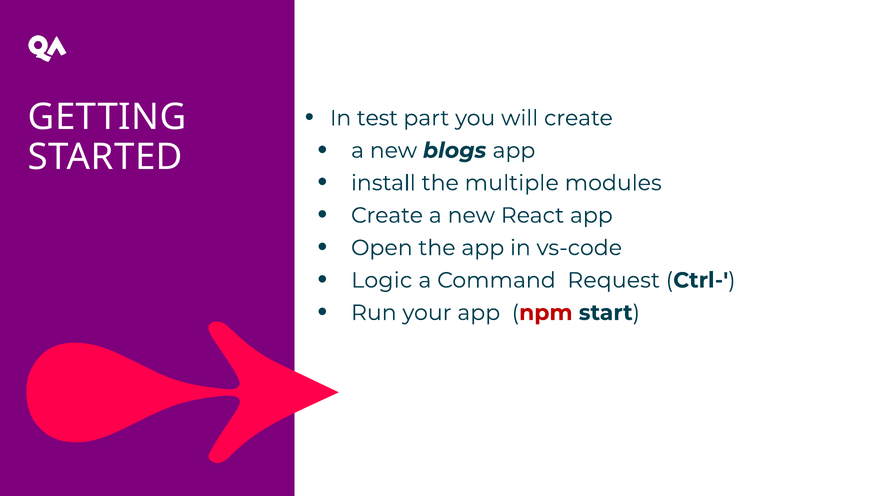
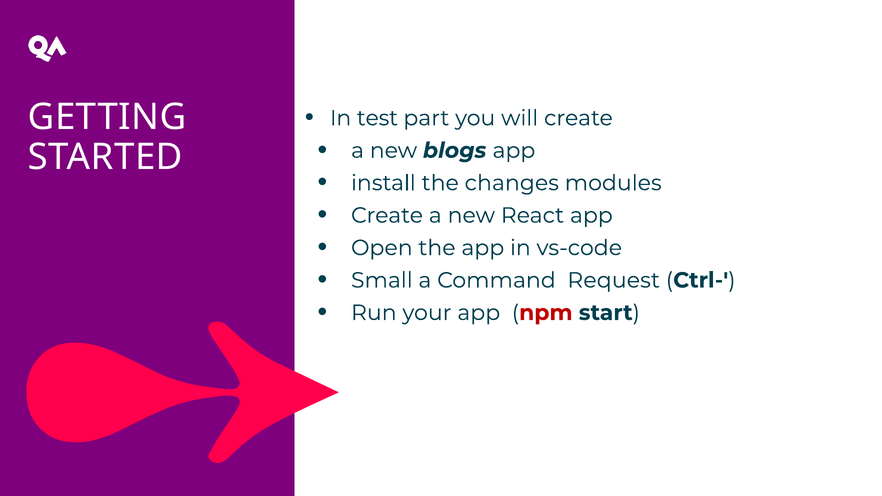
multiple: multiple -> changes (512, 183)
Logic: Logic -> Small (382, 280)
